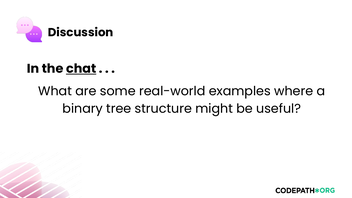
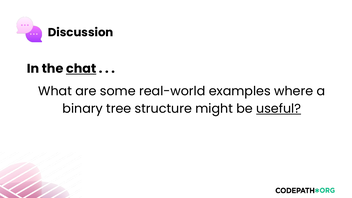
useful underline: none -> present (279, 109)
